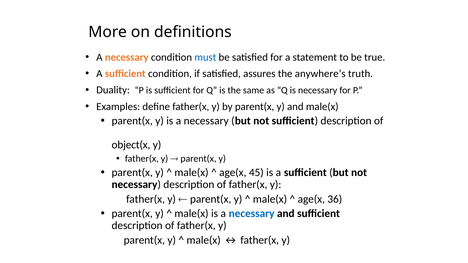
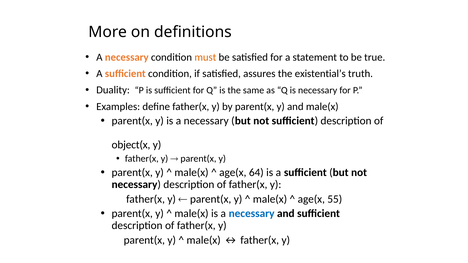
must colour: blue -> orange (205, 57)
anywhere’s: anywhere’s -> existential’s (320, 74)
45: 45 -> 64 (256, 173)
36: 36 -> 55 (335, 199)
